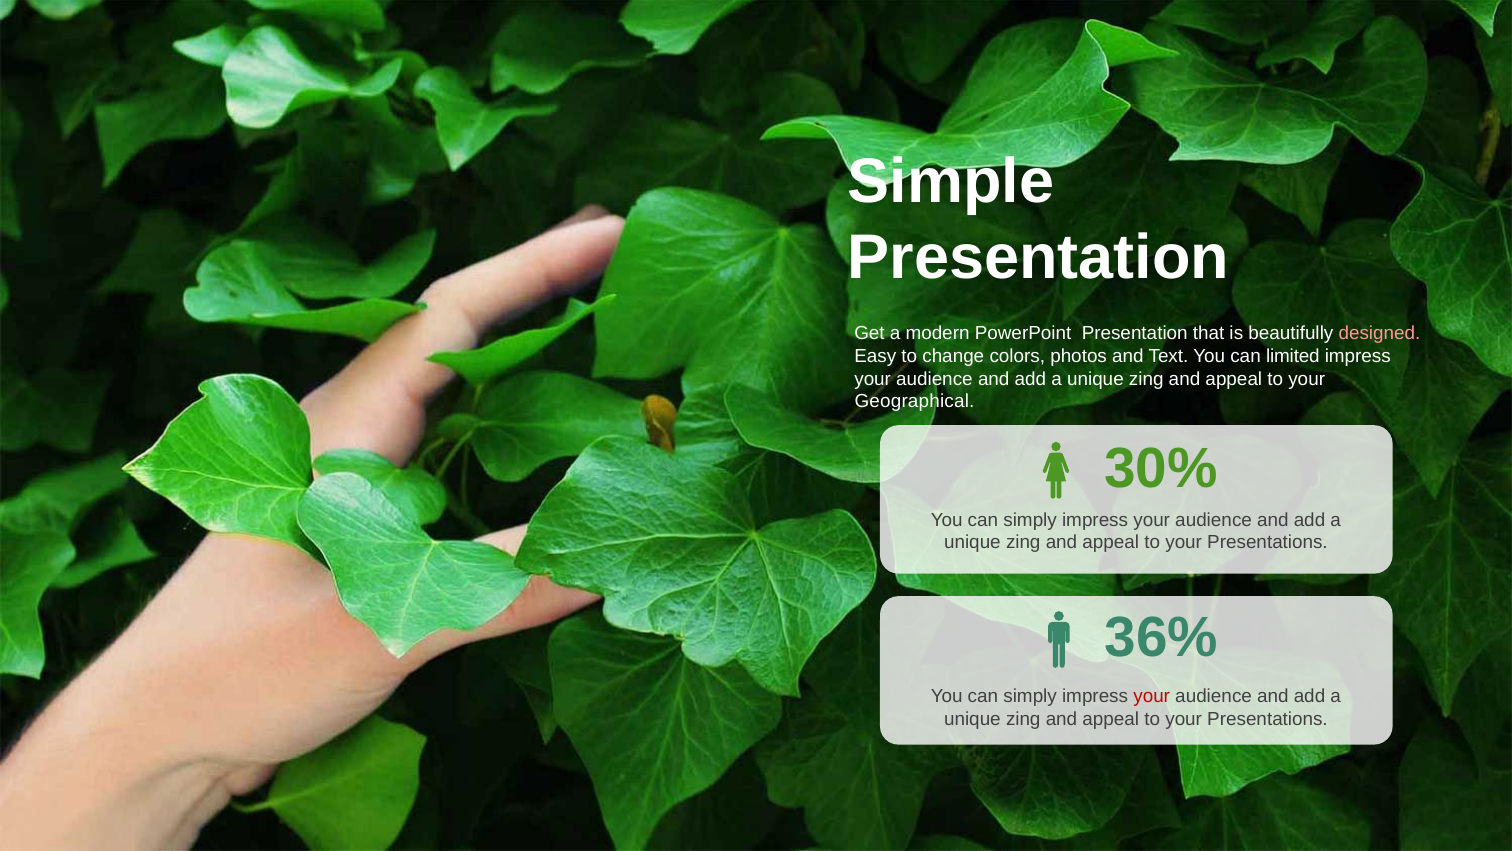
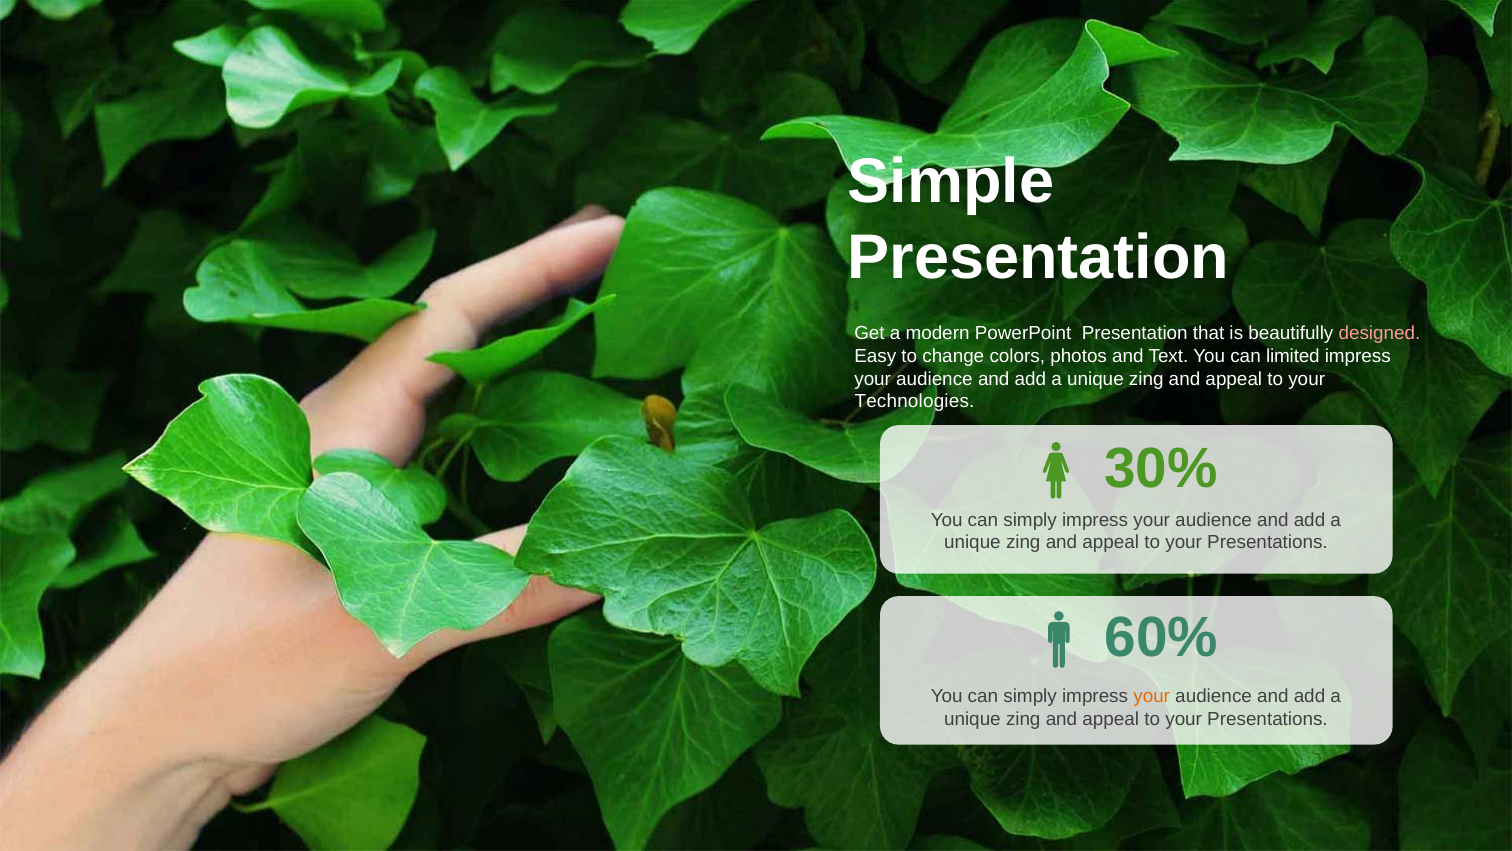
Geographical: Geographical -> Technologies (914, 402)
36%: 36% -> 60% (1161, 638)
your colour: red -> orange (1152, 696)
